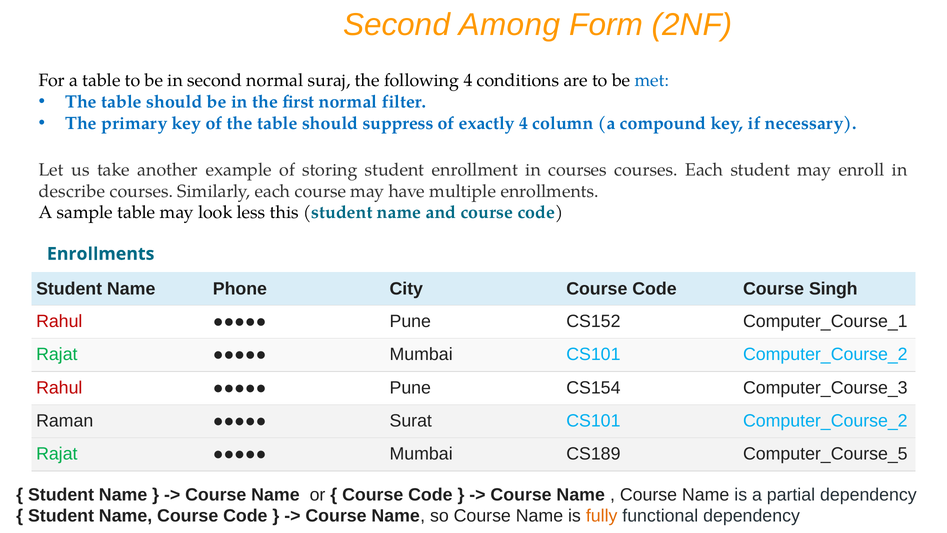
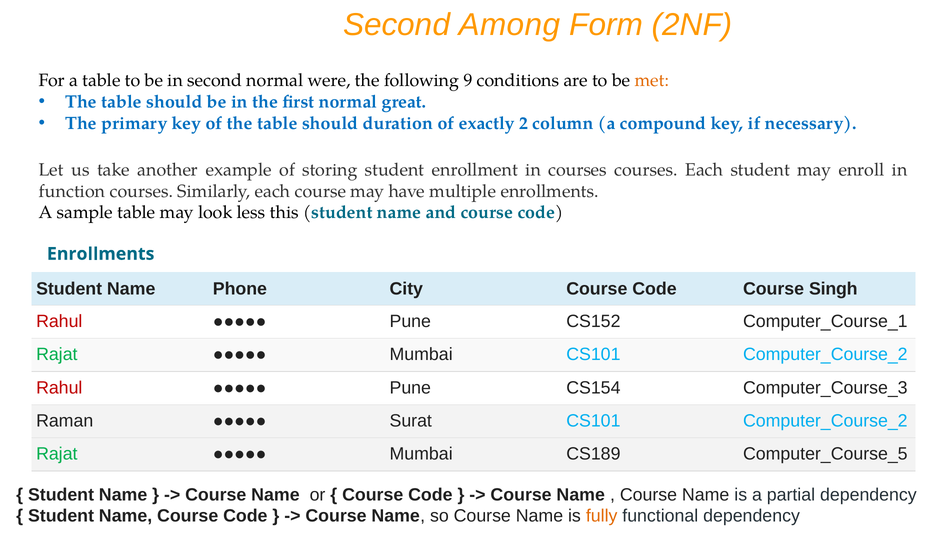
suraj: suraj -> were (329, 80)
following 4: 4 -> 9 (468, 80)
met colour: blue -> orange (652, 80)
filter: filter -> great (404, 102)
suppress: suppress -> duration (398, 123)
exactly 4: 4 -> 2 (524, 123)
describe: describe -> function (72, 191)
